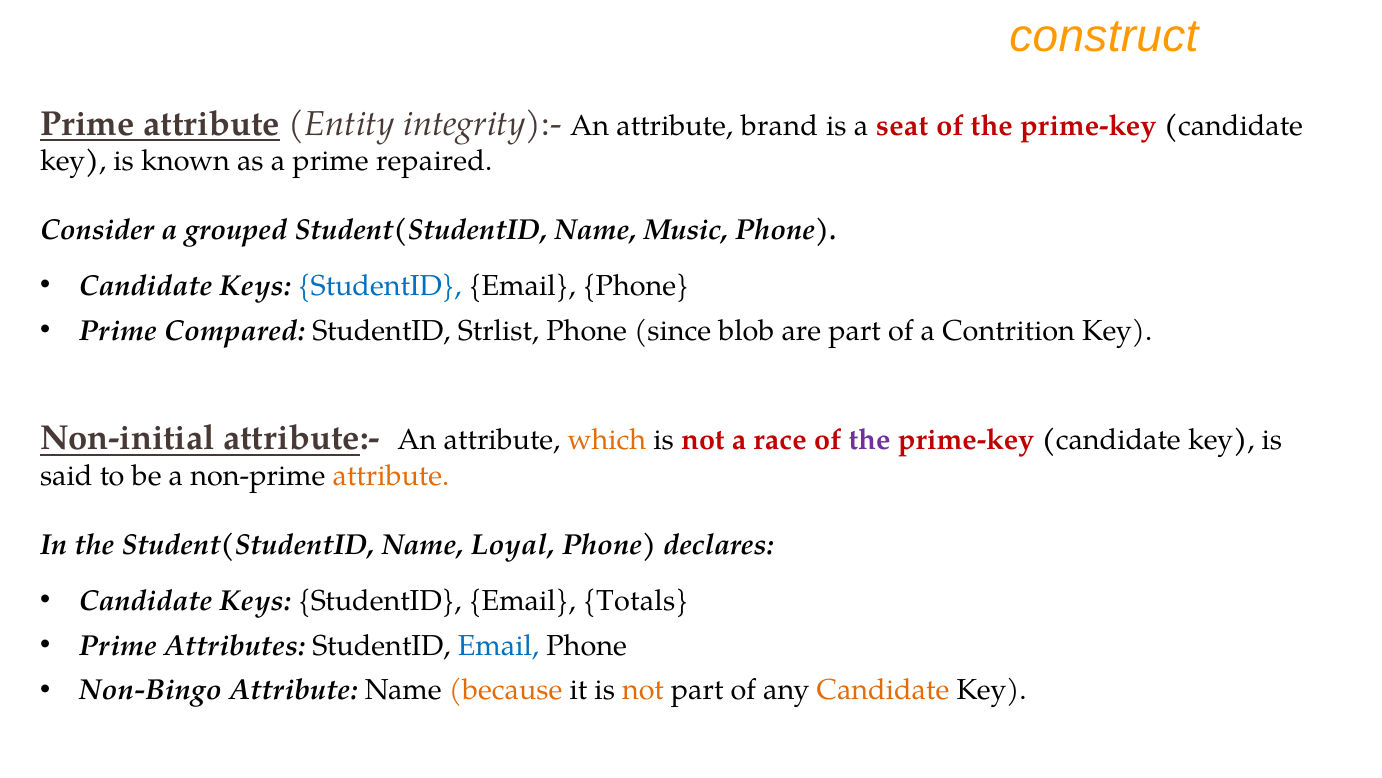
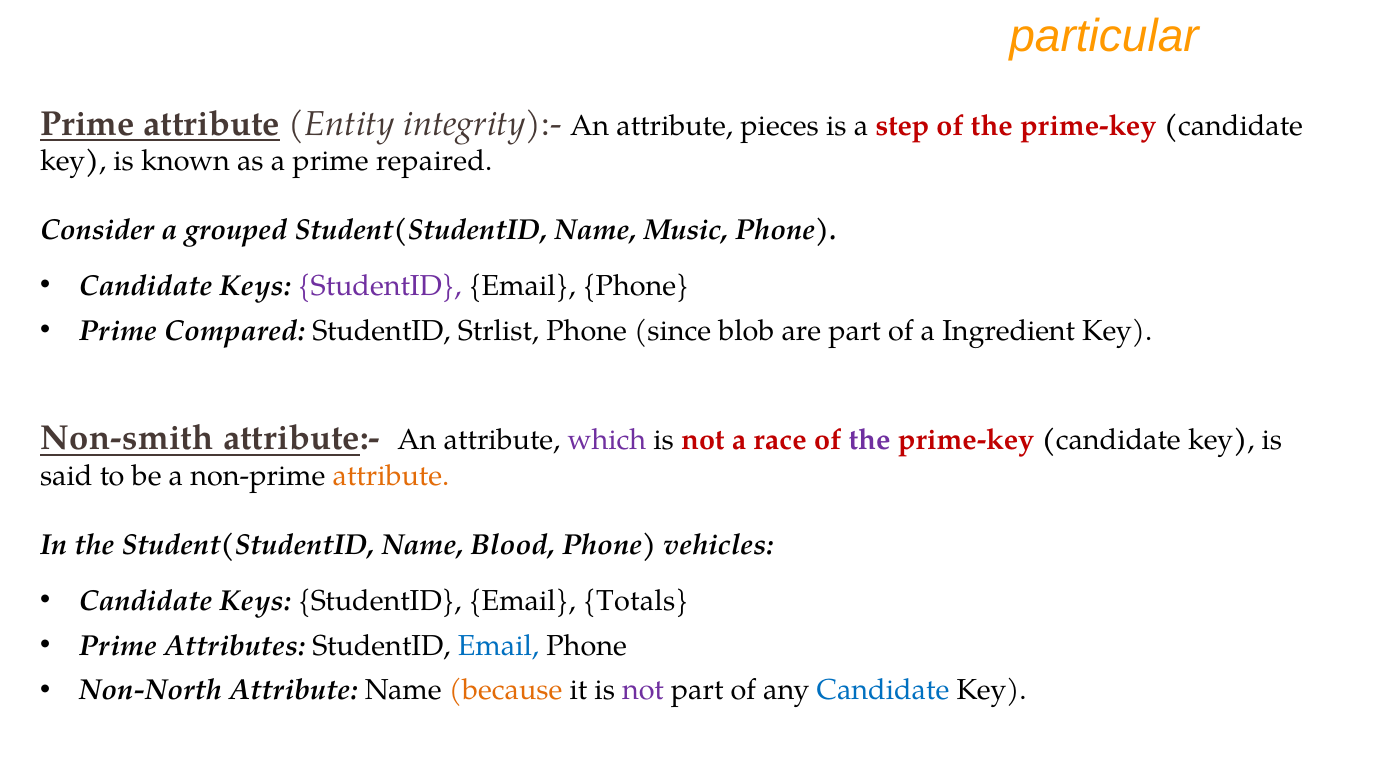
construct: construct -> particular (1104, 36)
brand: brand -> pieces (780, 125)
seat: seat -> step (903, 125)
StudentID colour: blue -> purple (380, 286)
Contrition: Contrition -> Ingredient (1009, 330)
Non-initial: Non-initial -> Non-smith (127, 438)
which colour: orange -> purple (607, 440)
Loyal: Loyal -> Blood (513, 545)
declares: declares -> vehicles (718, 545)
Non-Bingo: Non-Bingo -> Non-North (150, 690)
not colour: orange -> purple (643, 690)
Candidate colour: orange -> blue (883, 690)
